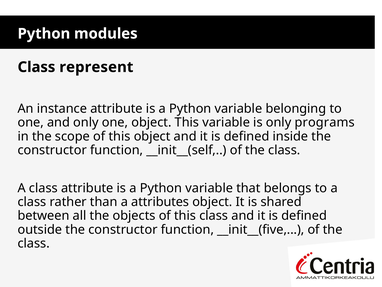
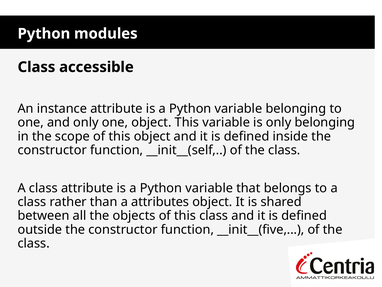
represent: represent -> accessible (96, 67)
only programs: programs -> belonging (325, 122)
